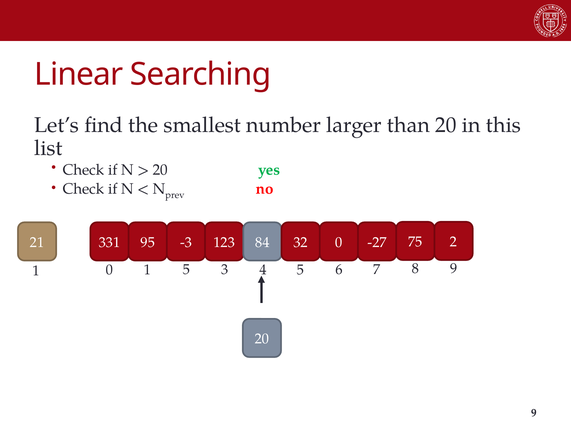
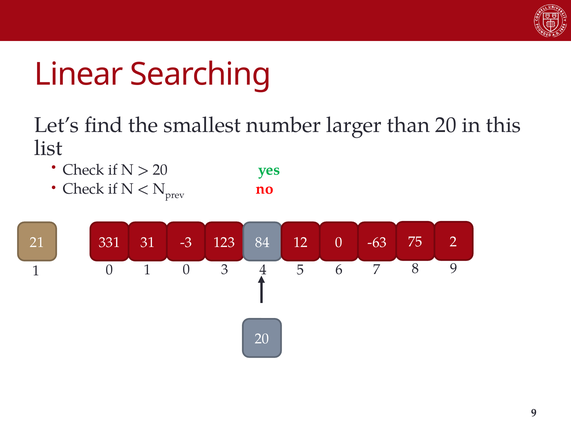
95: 95 -> 31 (148, 243)
32: 32 -> 12 (301, 243)
-27: -27 -> -63 (377, 243)
1 5: 5 -> 0 (186, 270)
